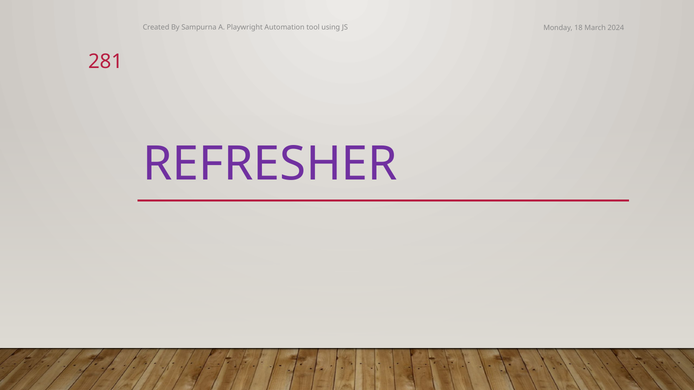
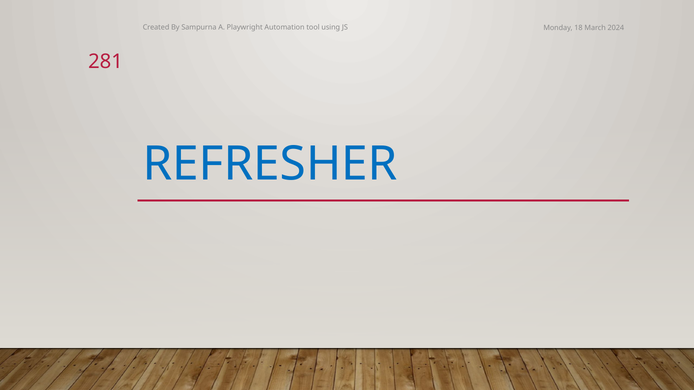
REFRESHER colour: purple -> blue (270, 164)
